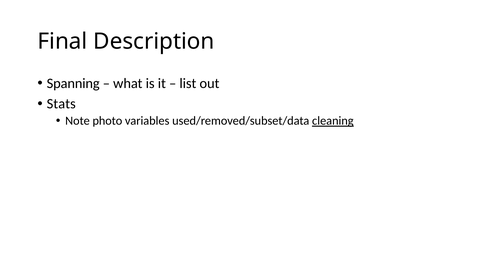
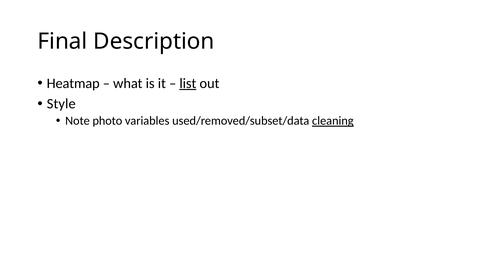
Spanning: Spanning -> Heatmap (73, 83)
list underline: none -> present (188, 83)
Stats: Stats -> Style (61, 104)
